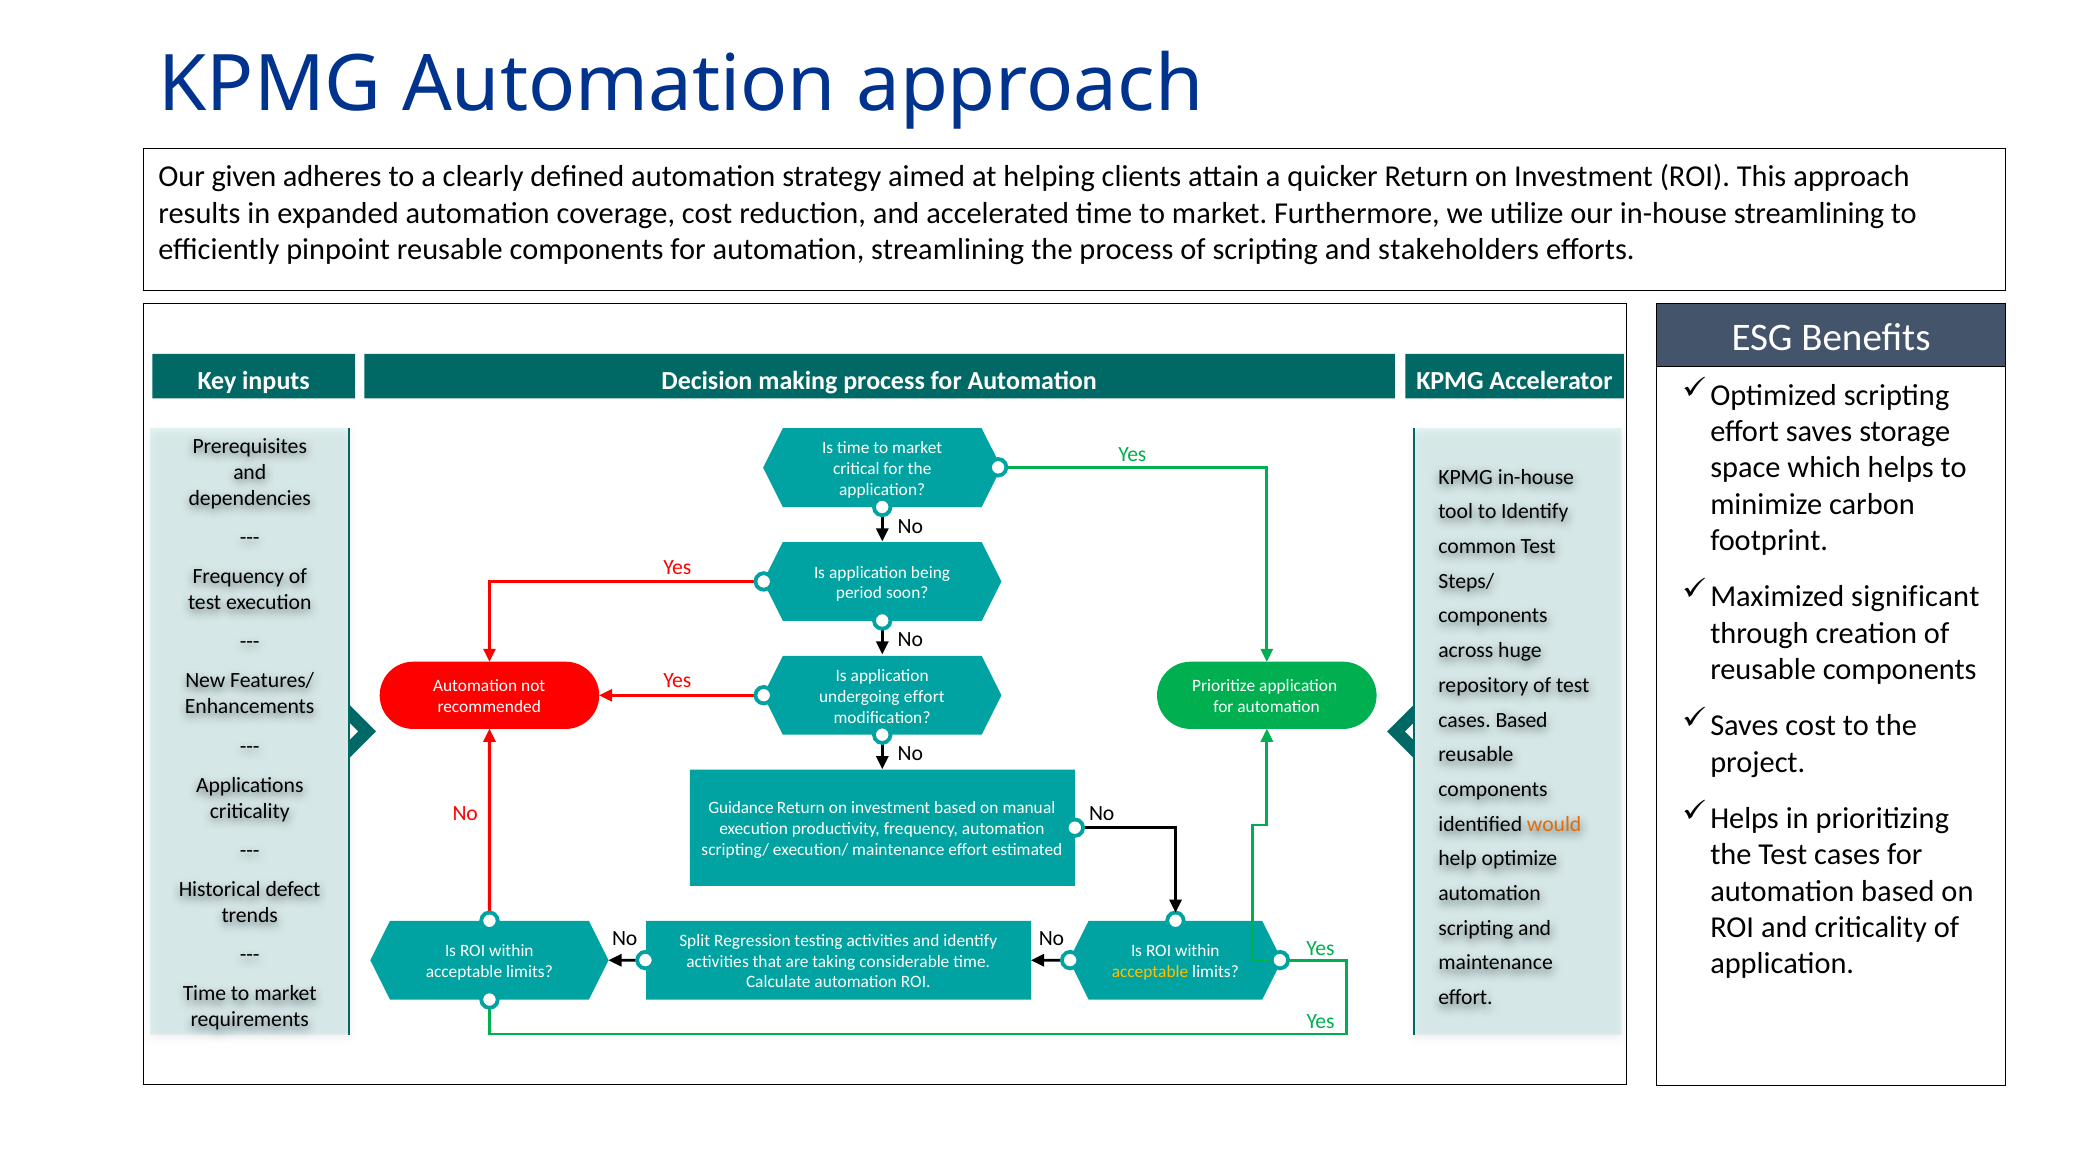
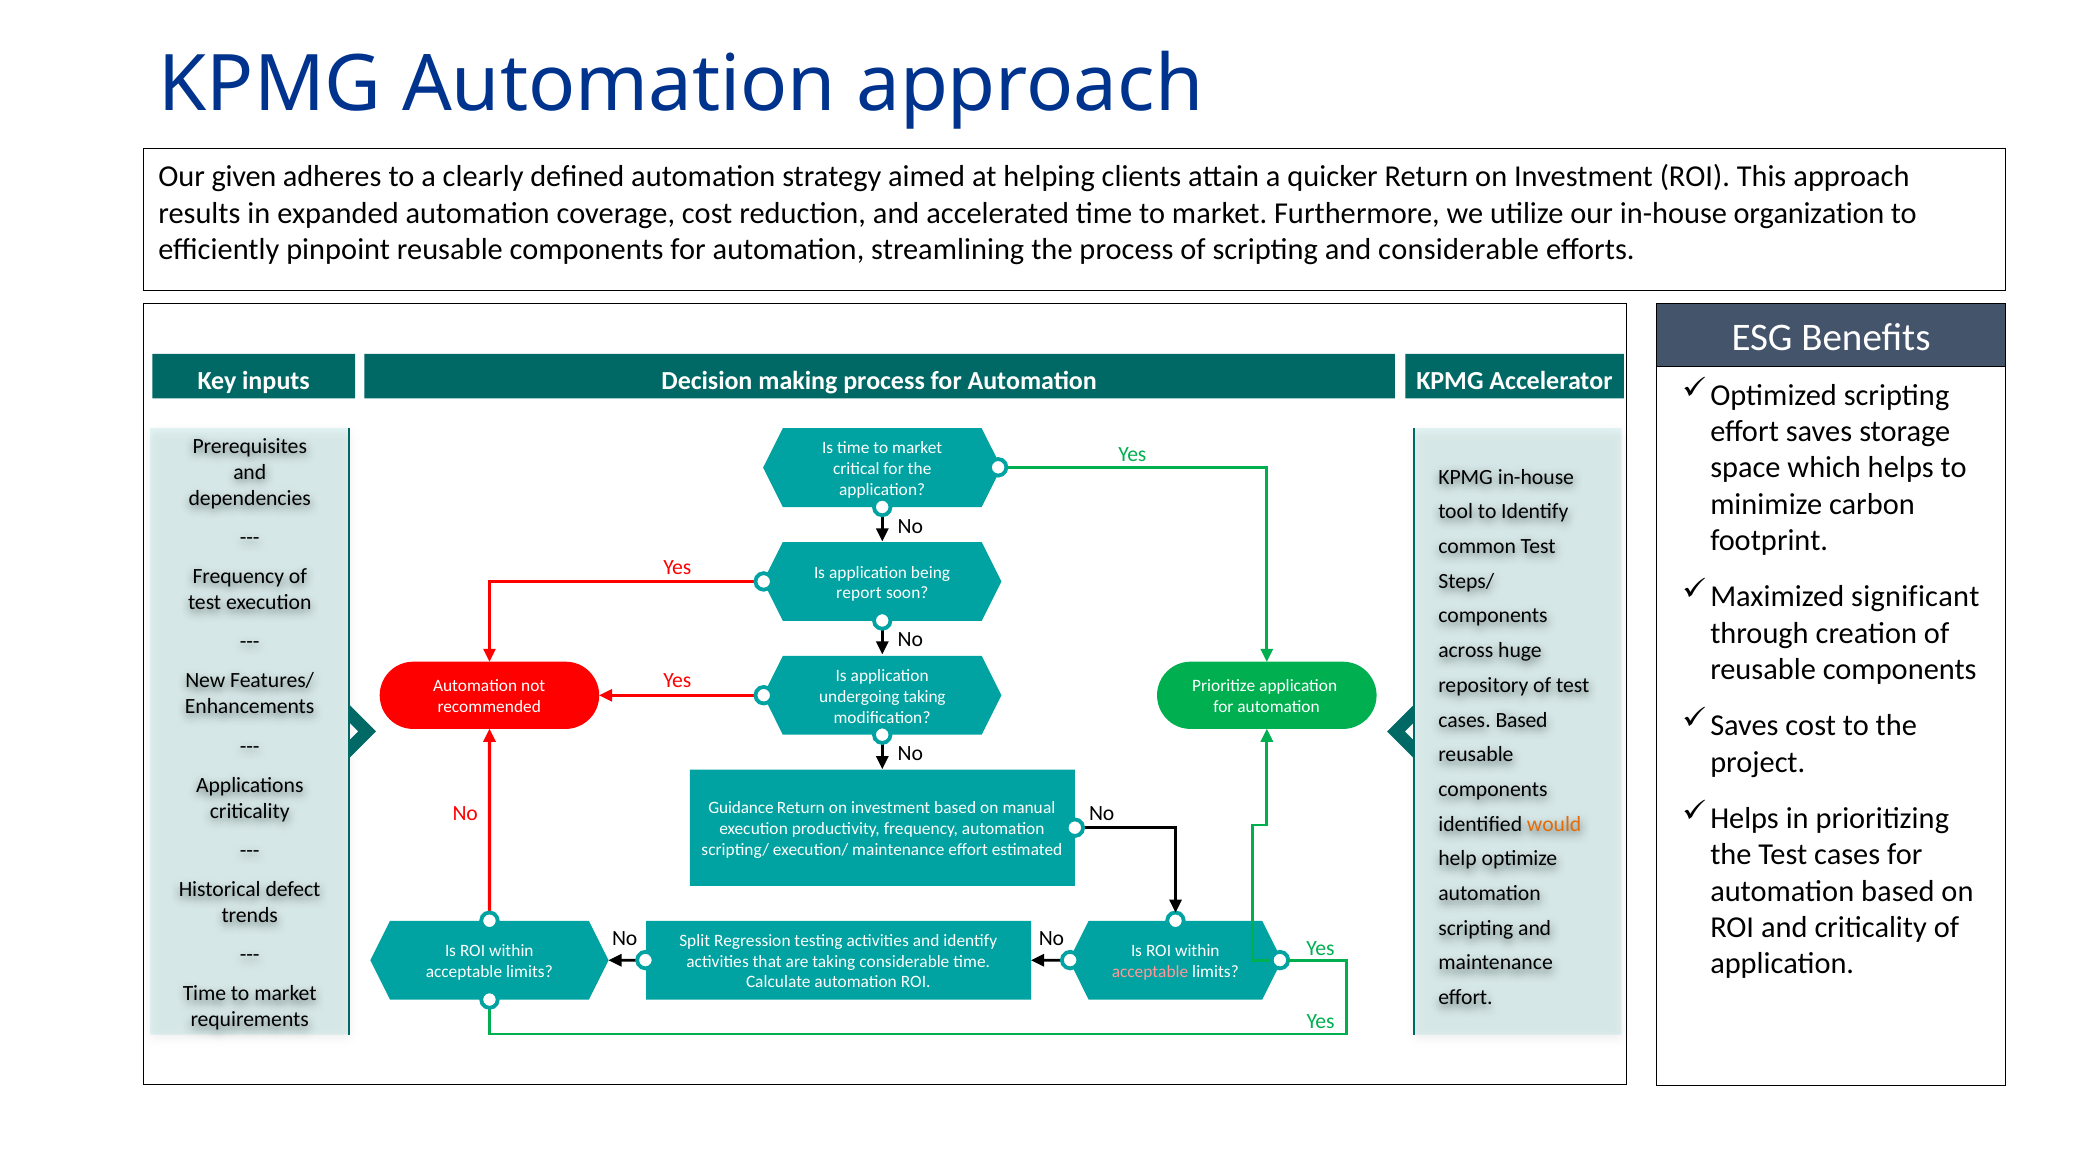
in-house streamlining: streamlining -> organization (1809, 213)
and stakeholders: stakeholders -> considerable (1459, 250)
period: period -> report (859, 593)
undergoing effort: effort -> taking (924, 697)
acceptable colour: yellow -> pink (1150, 972)
